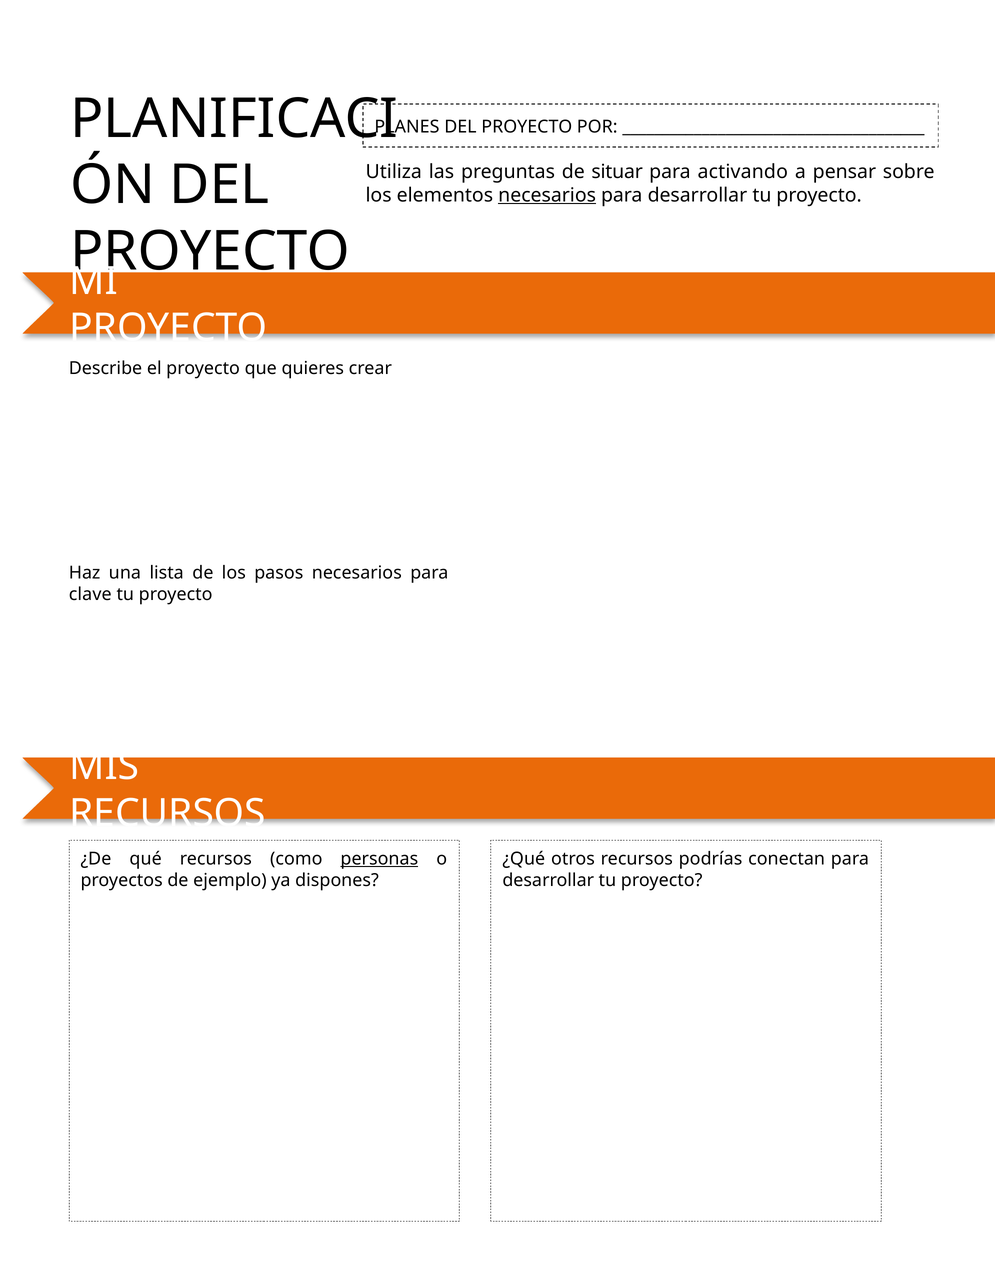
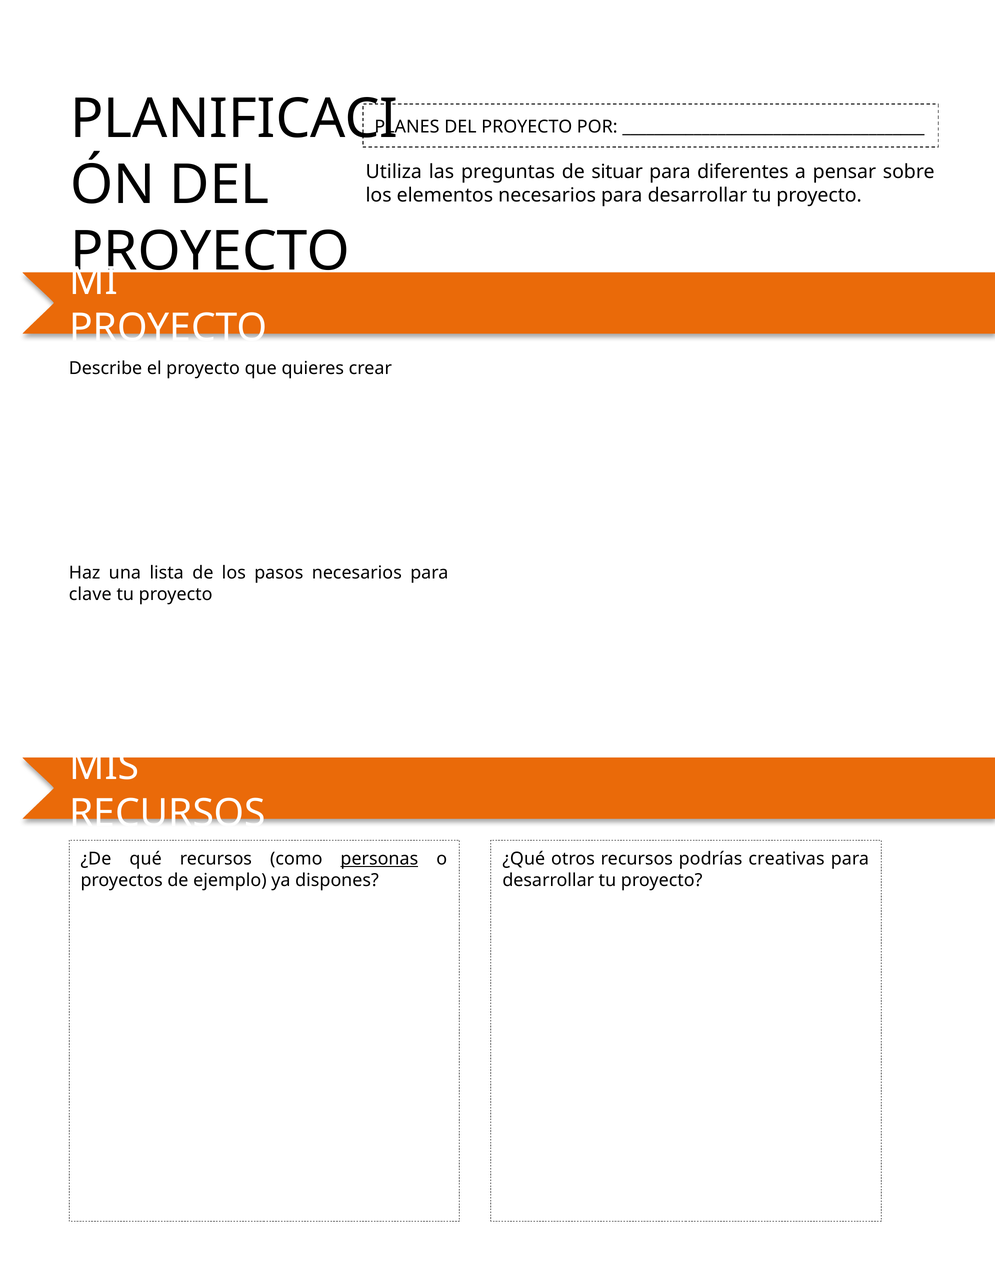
activando: activando -> diferentes (743, 172)
necesarios underline: present -> none (547, 195)
conectan: conectan -> creativas (787, 859)
